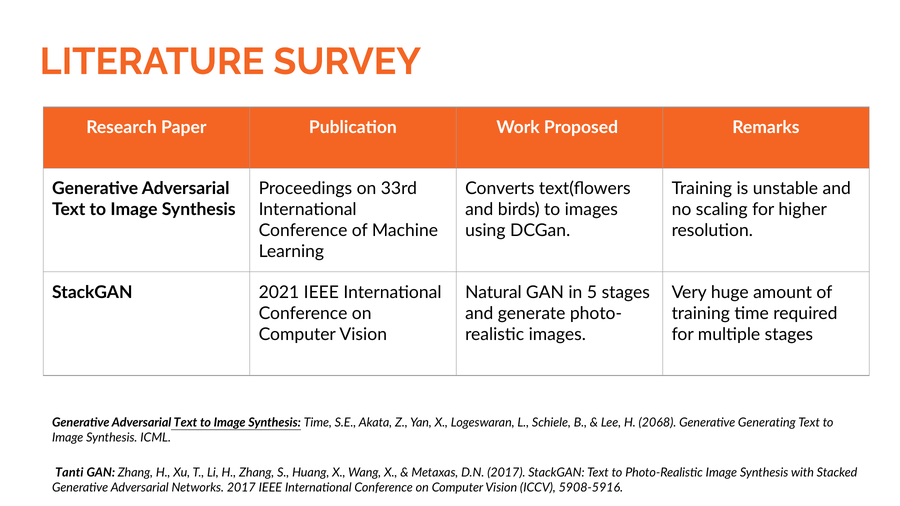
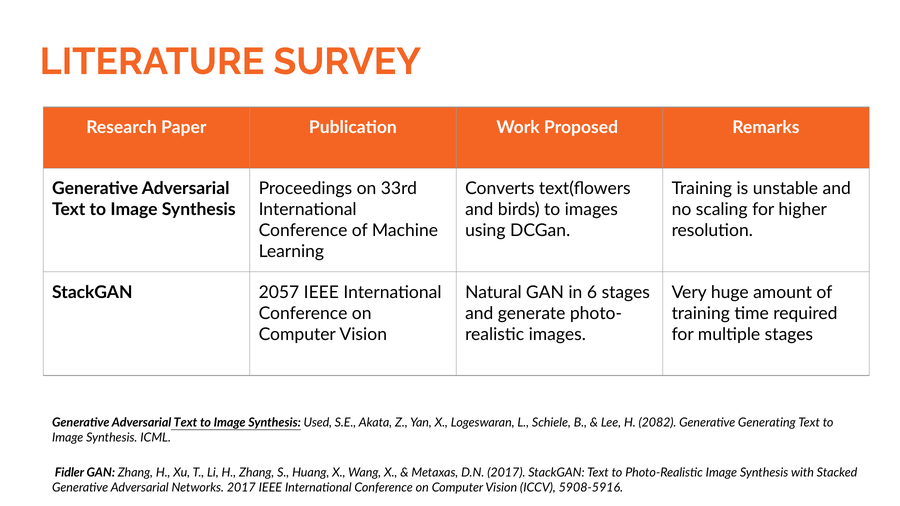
2021: 2021 -> 2057 (279, 292)
5: 5 -> 6 (592, 292)
Synthesis Time: Time -> Used (318, 423)
2068: 2068 -> 2082 (657, 423)
Tanti: Tanti -> Fidler (69, 473)
